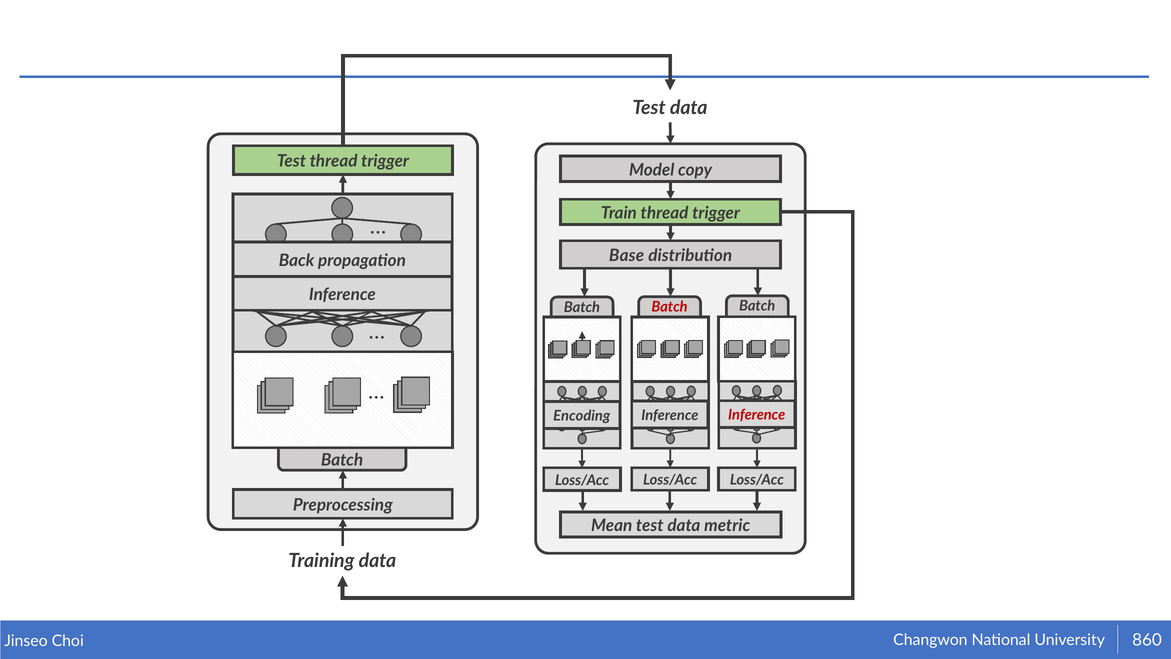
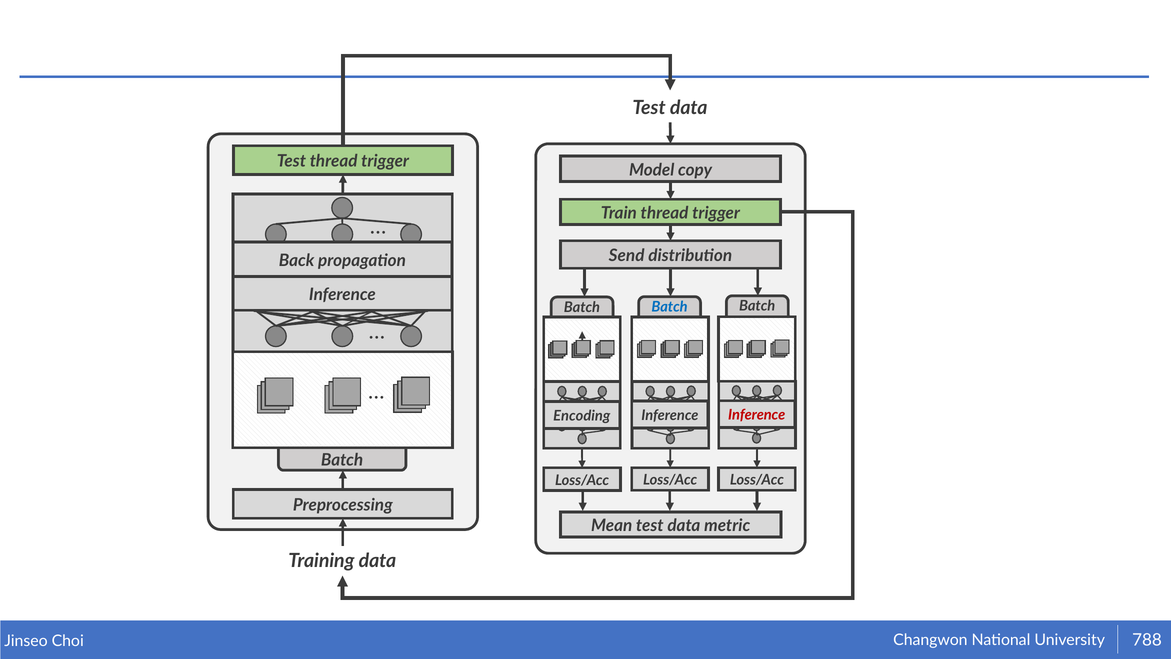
Base: Base -> Send (627, 255)
Batch colour: red -> blue (669, 307)
860: 860 -> 788 (1147, 640)
